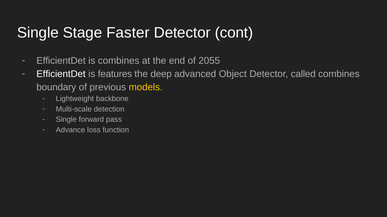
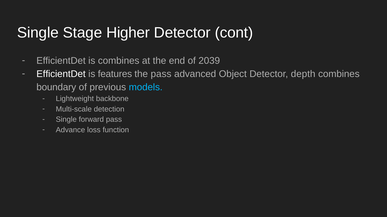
Faster: Faster -> Higher (128, 33)
2055: 2055 -> 2039 (209, 61)
the deep: deep -> pass (161, 74)
called: called -> depth (303, 74)
models colour: yellow -> light blue (146, 88)
